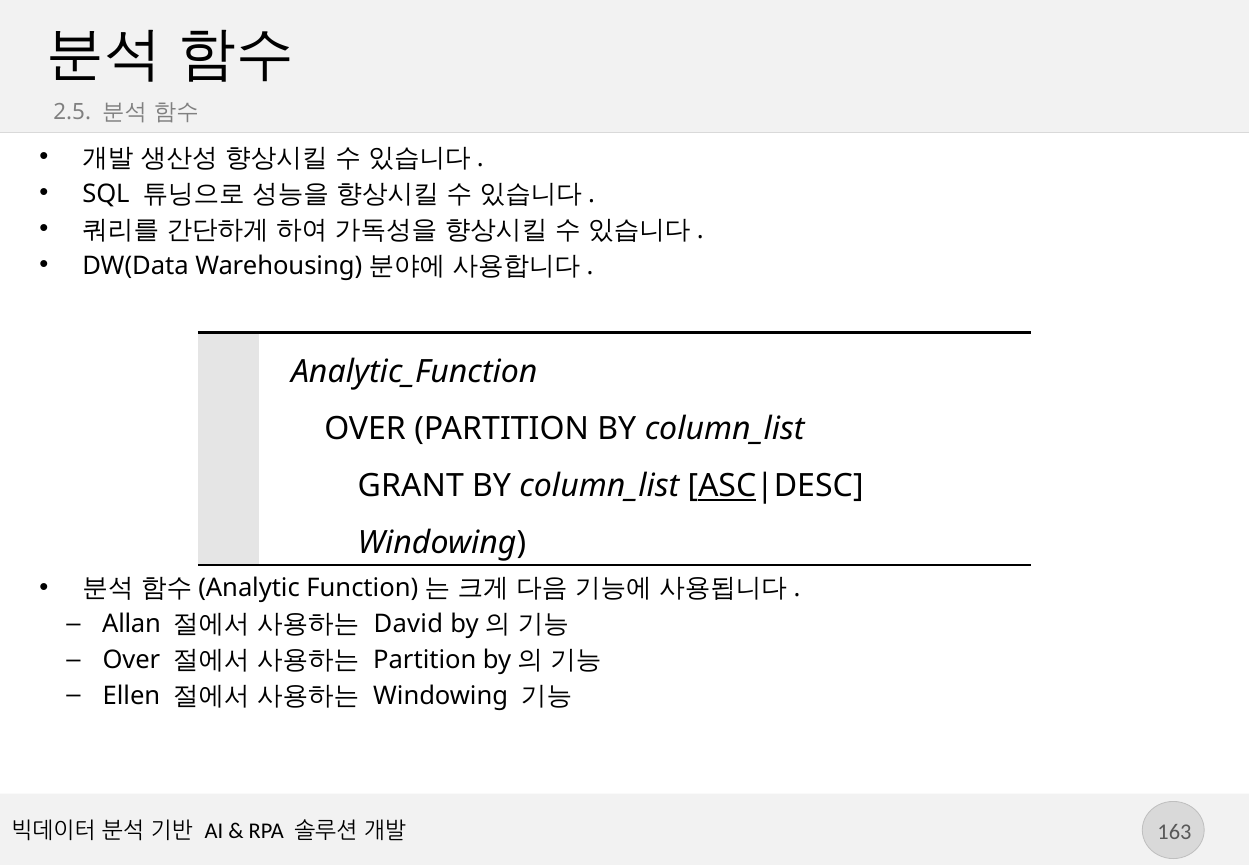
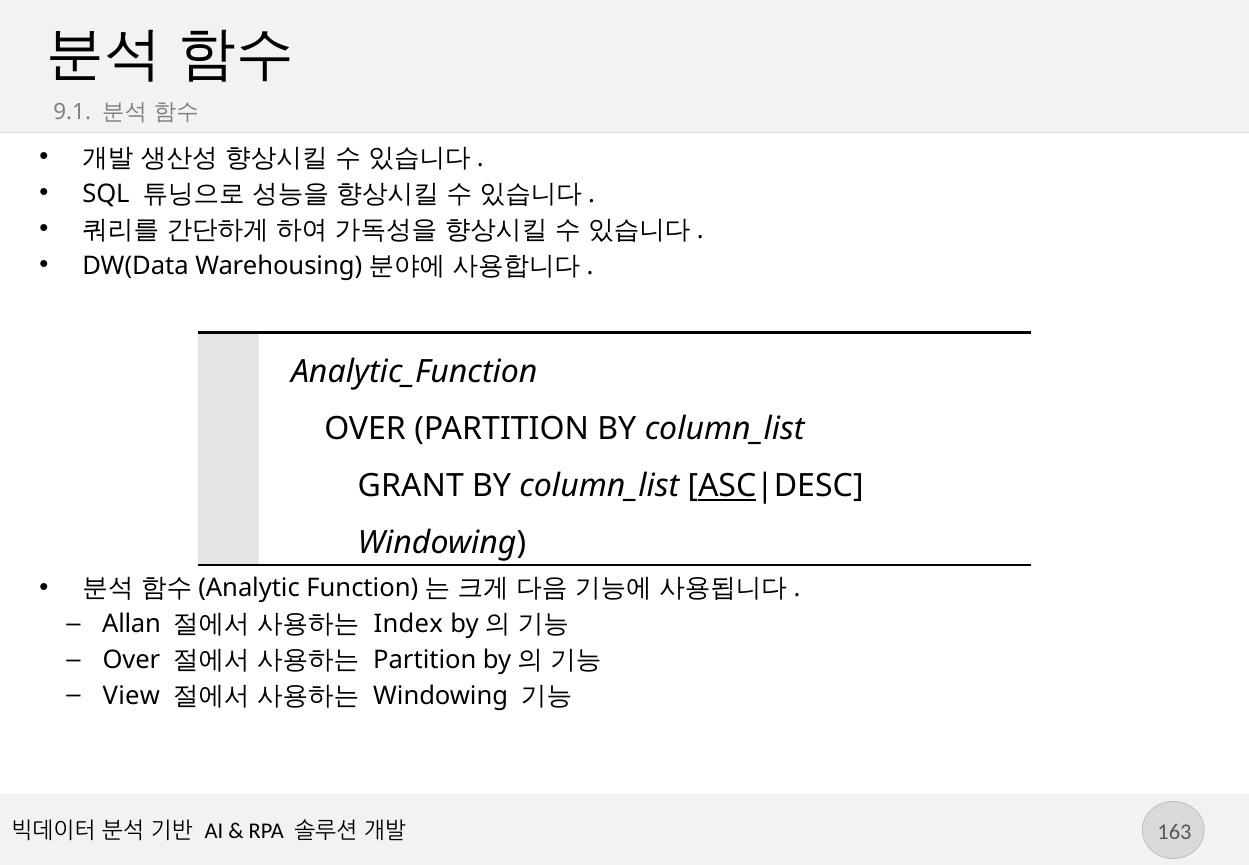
2.5: 2.5 -> 9.1 (72, 112)
David: David -> Index (408, 624)
Ellen: Ellen -> View (131, 696)
